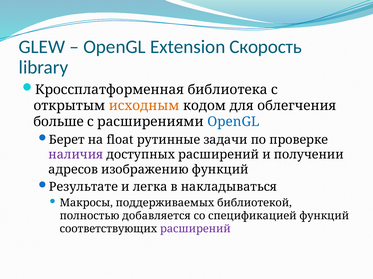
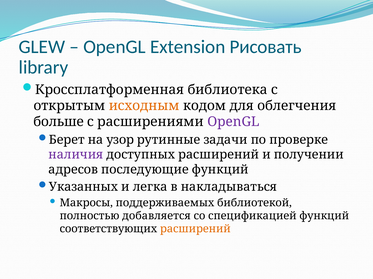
Скорость: Скорость -> Рисовать (266, 47)
OpenGL colour: blue -> purple (233, 122)
float: float -> узор (120, 140)
изображению: изображению -> последующие (145, 170)
Результате: Результате -> Указанных (84, 187)
расширений colour: purple -> orange (195, 229)
